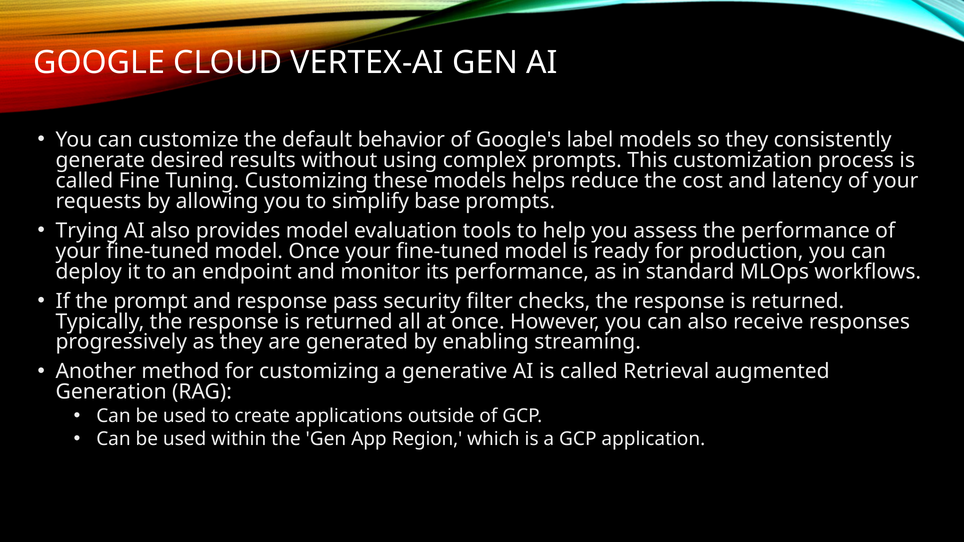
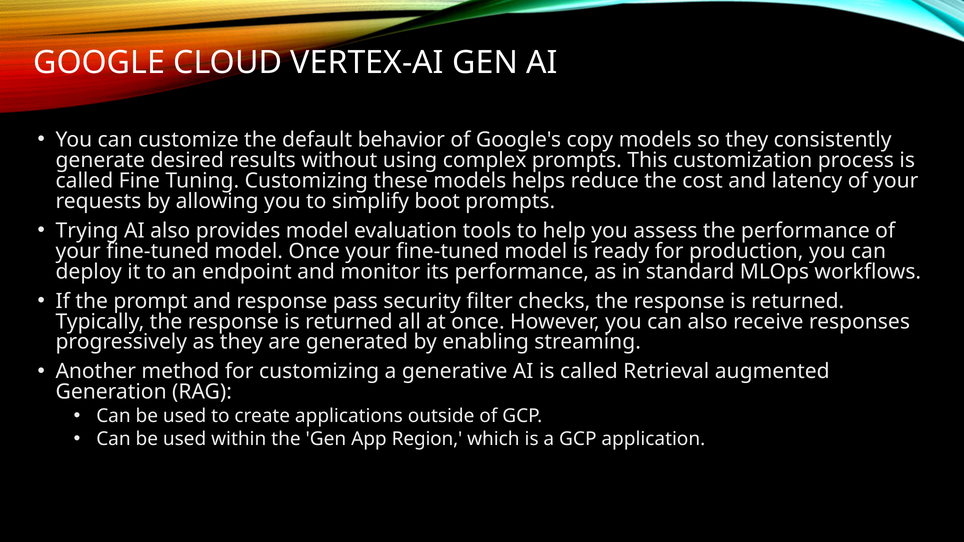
label: label -> copy (590, 140)
base: base -> boot (437, 201)
